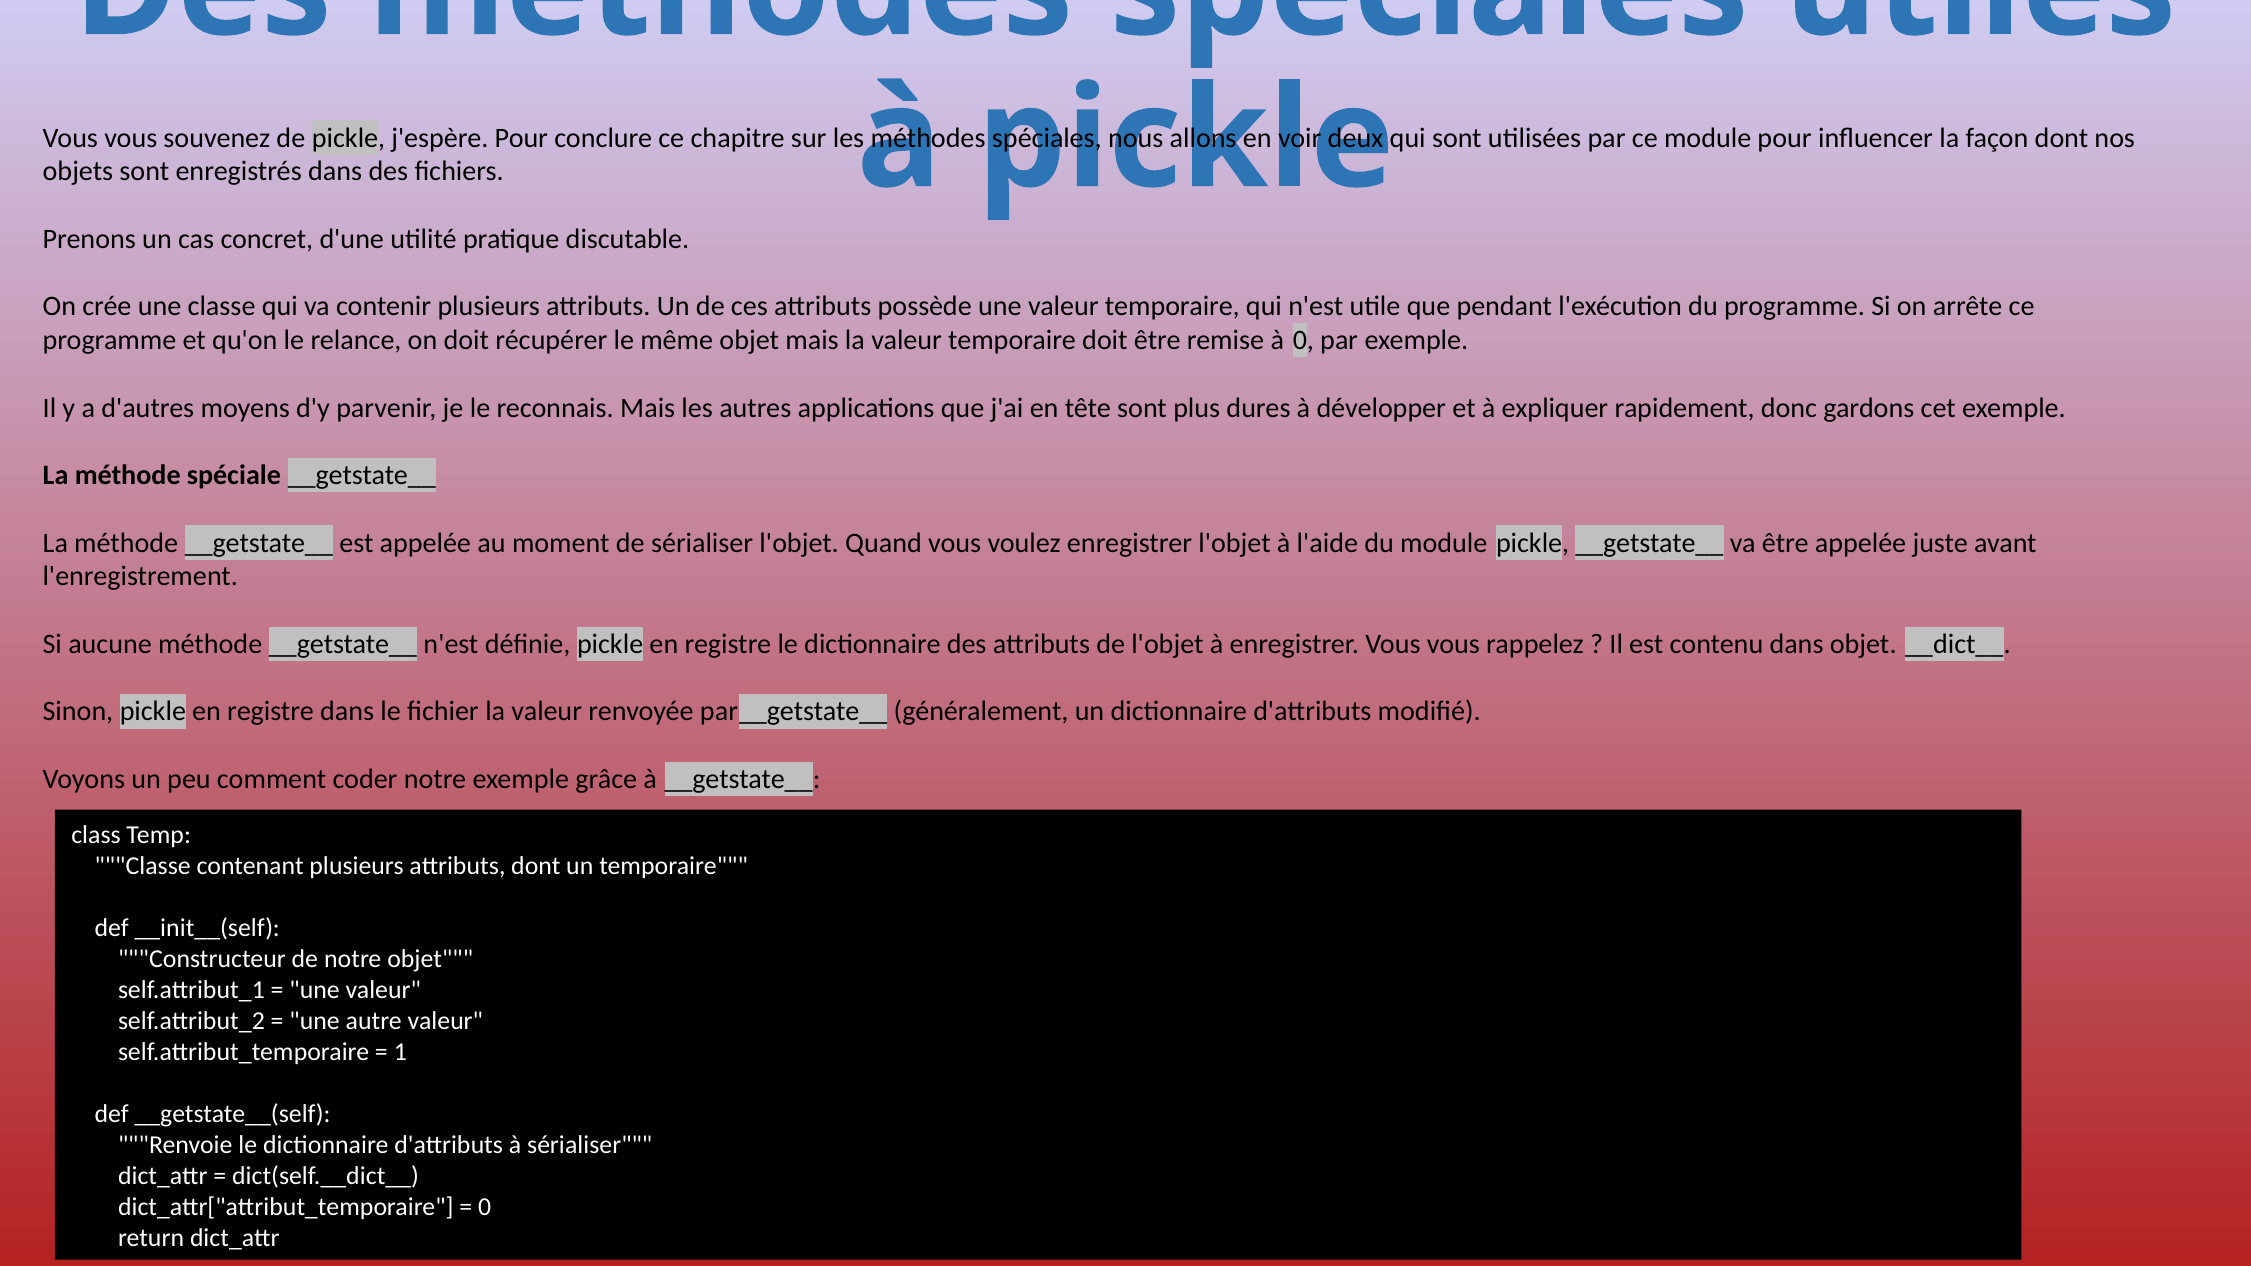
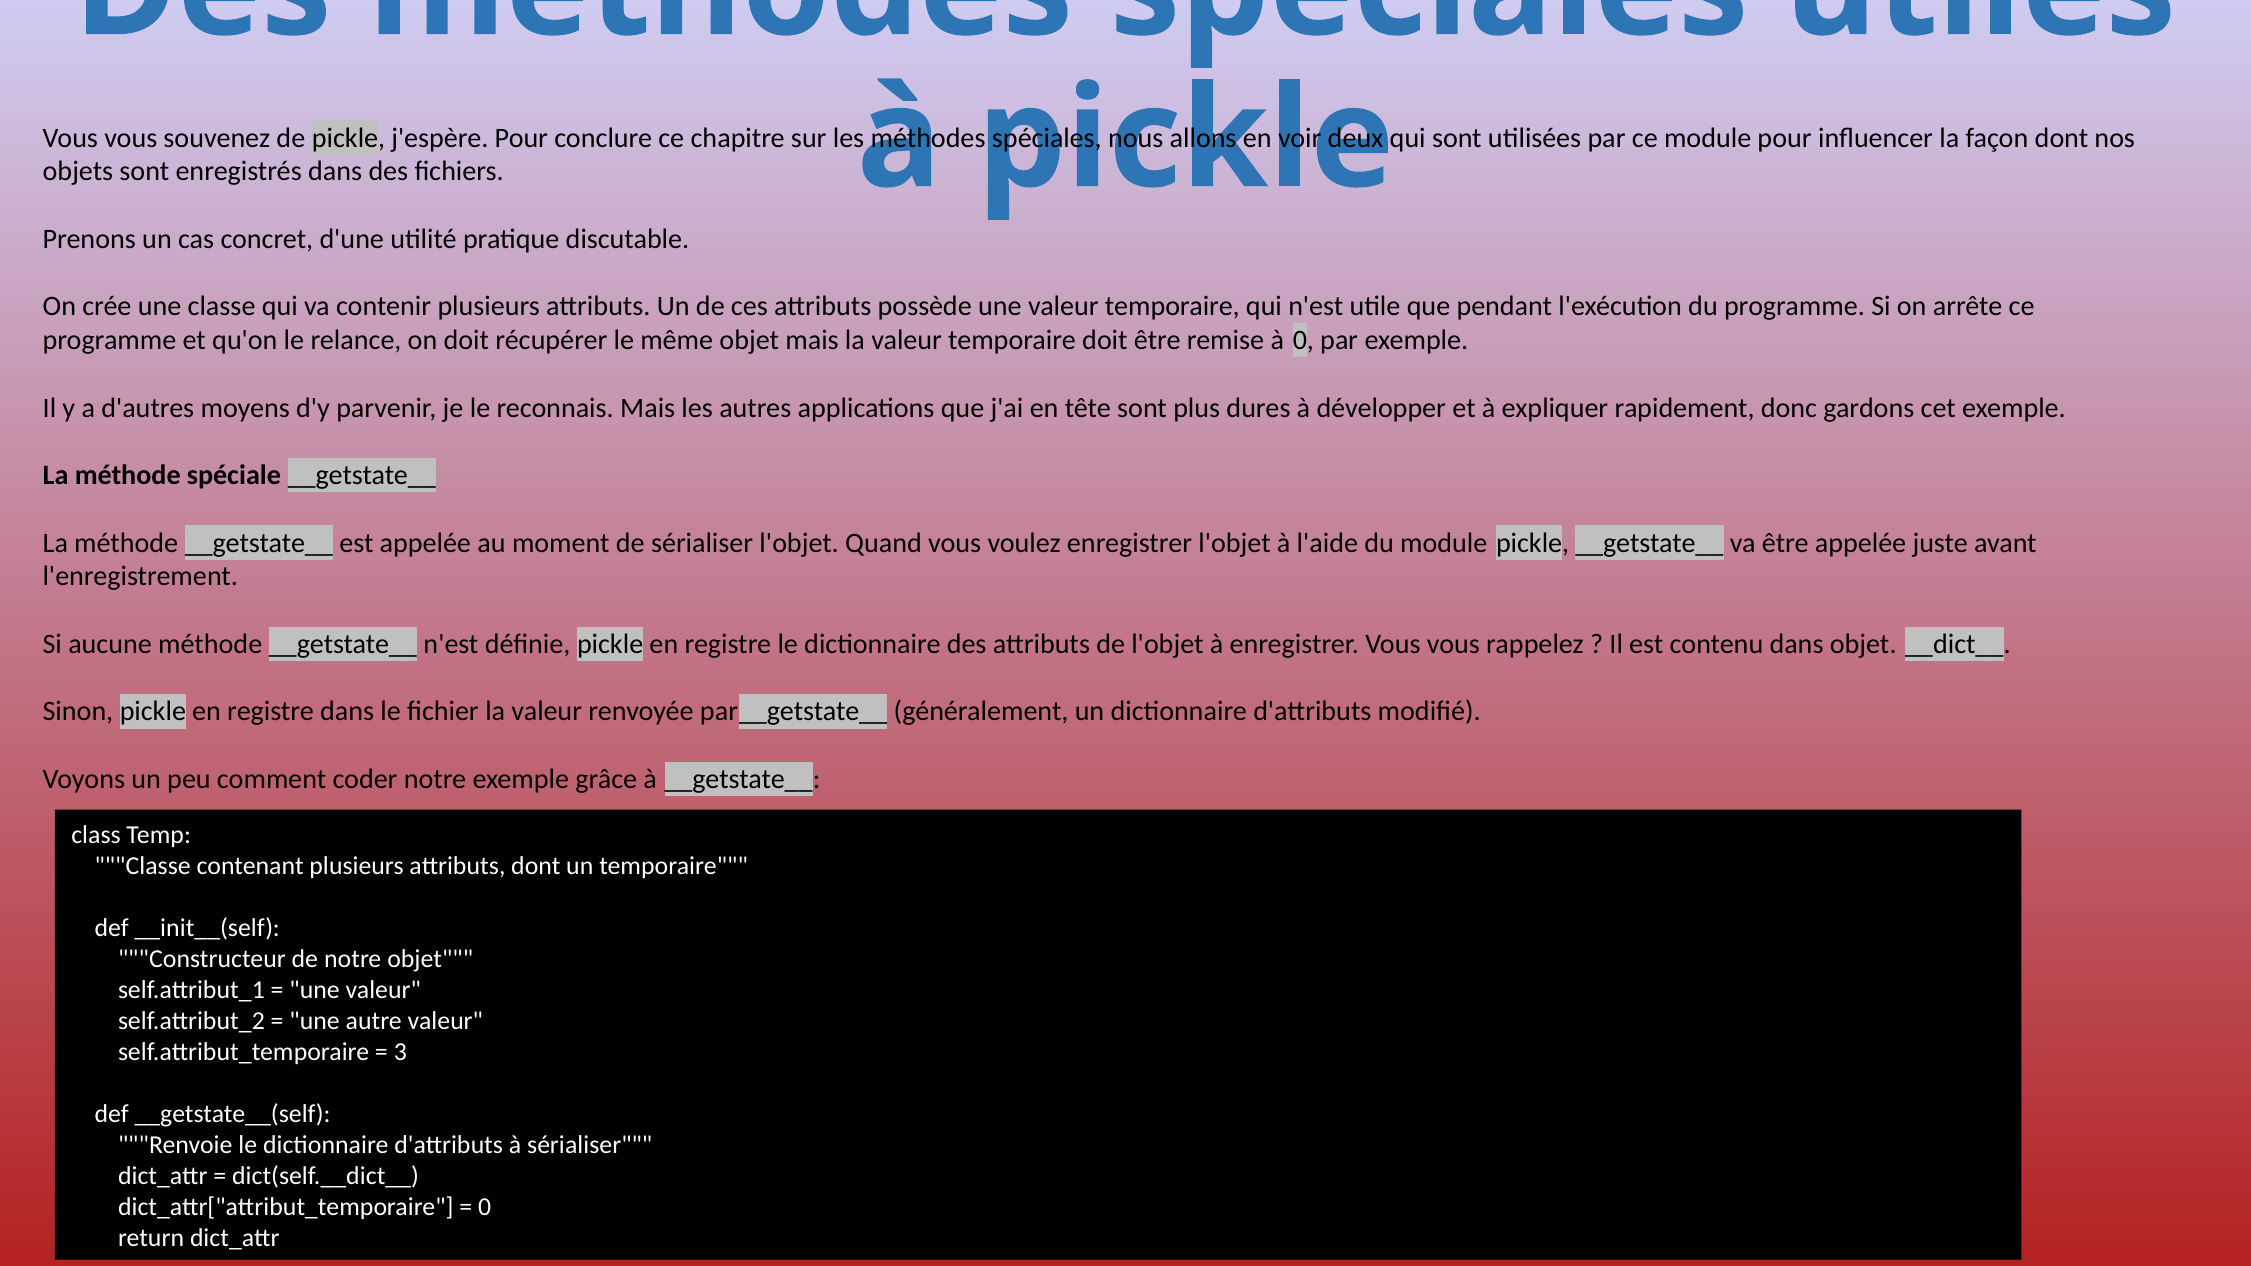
1: 1 -> 3 (400, 1052)
